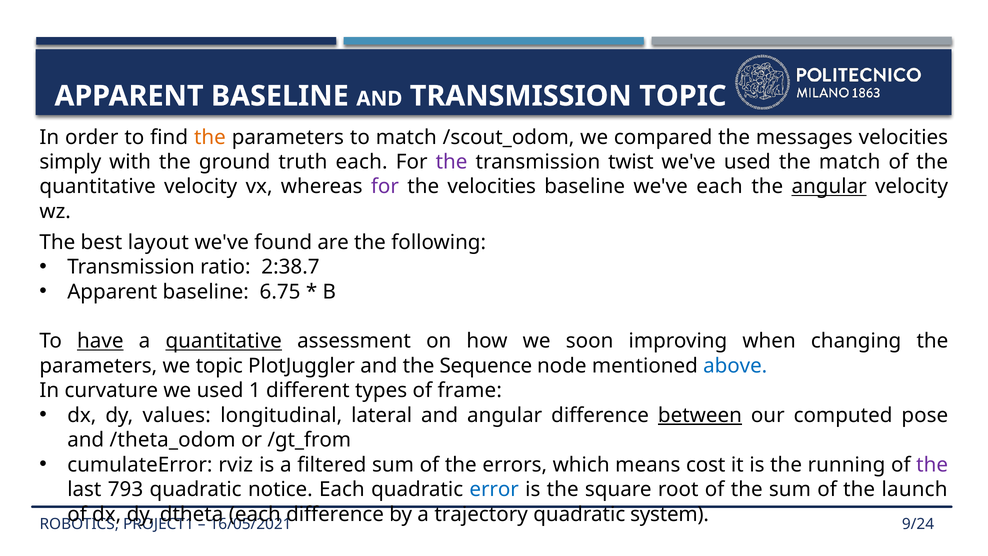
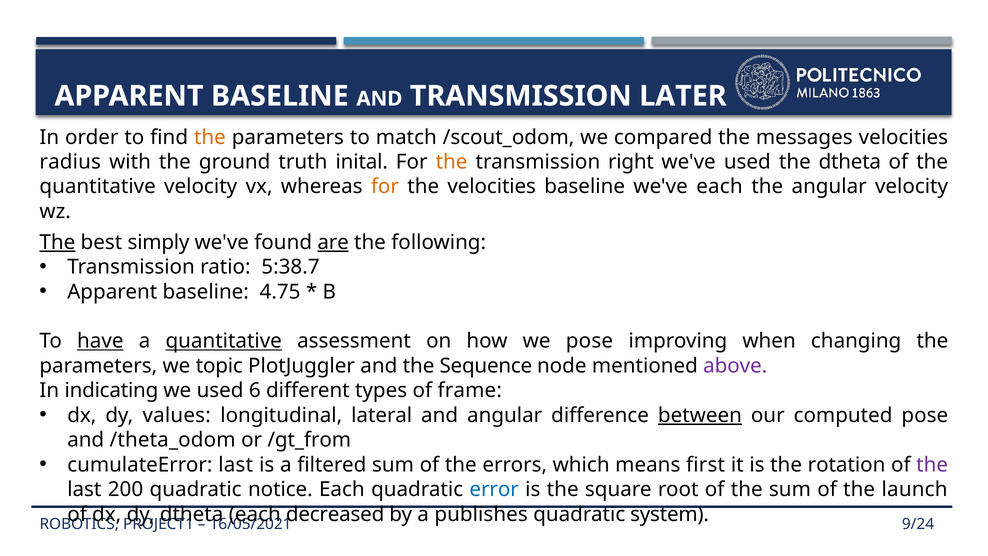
TRANSMISSION TOPIC: TOPIC -> LATER (683, 96)
simply: simply -> radius (70, 162)
truth each: each -> inital (362, 162)
the colour: purple -> orange (452, 162)
twist: twist -> right (631, 162)
the match: match -> dtheta (850, 162)
for colour: purple -> orange (385, 187)
angular underline: present -> none (829, 187)
The underline: none -> present (57, 242)
layout: layout -> simply (159, 242)
are underline: none -> present (333, 242)
2:38.7: 2:38.7 -> 5:38.7 (290, 267)
6.75: 6.75 -> 4.75 (280, 292)
we soon: soon -> pose (589, 341)
above colour: blue -> purple (735, 366)
curvature: curvature -> indicating (111, 390)
1: 1 -> 6 (255, 390)
cumulateError rviz: rviz -> last (236, 465)
cost: cost -> first (706, 465)
running: running -> rotation (847, 465)
793: 793 -> 200 (125, 489)
difference: difference -> decreased (335, 514)
trajectory: trajectory -> publishes (481, 514)
